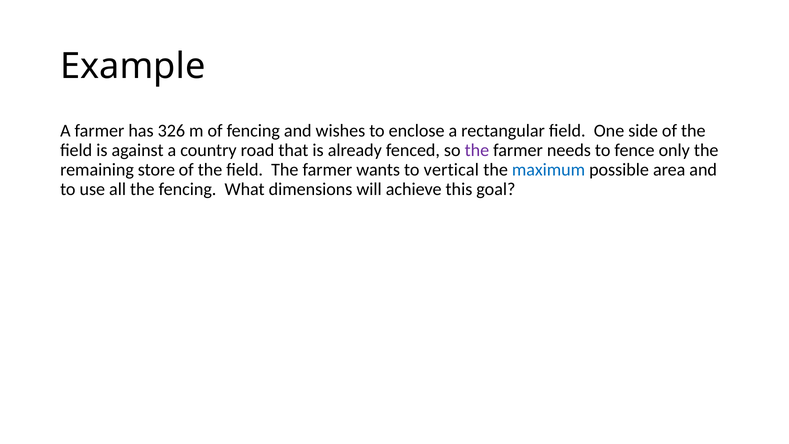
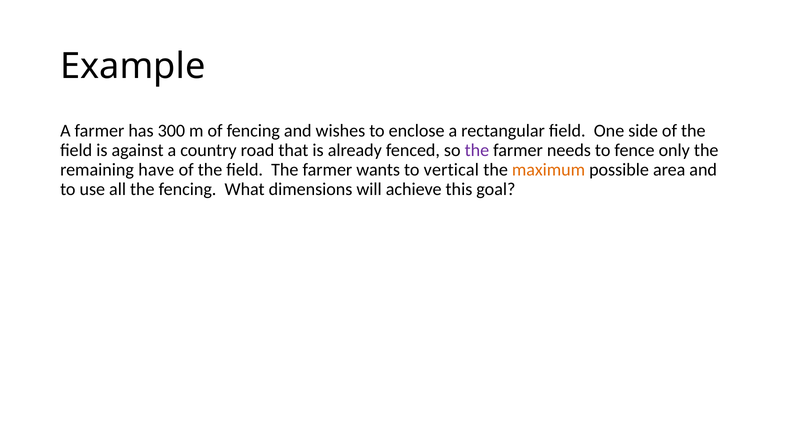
326: 326 -> 300 (171, 131)
store: store -> have (156, 170)
maximum colour: blue -> orange (549, 170)
